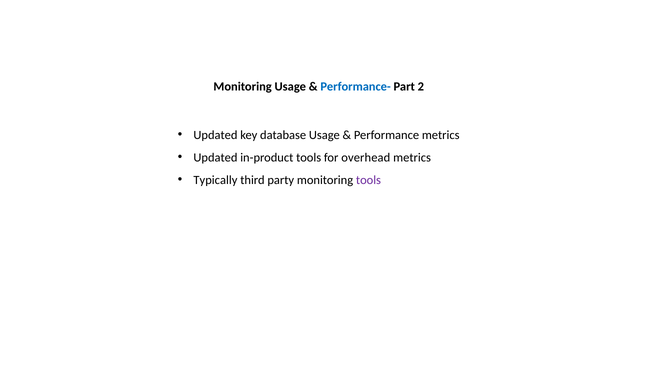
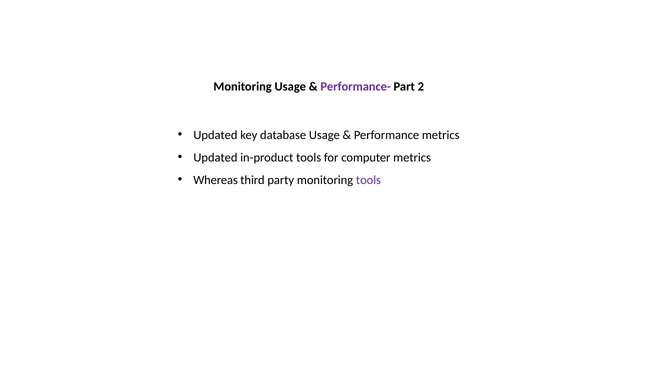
Performance- colour: blue -> purple (356, 87)
overhead: overhead -> computer (366, 157)
Typically: Typically -> Whereas (216, 180)
